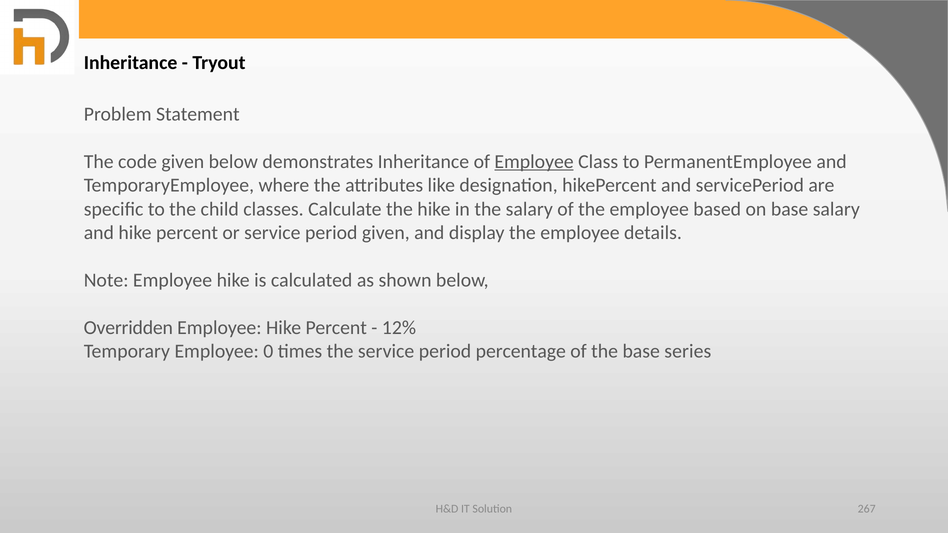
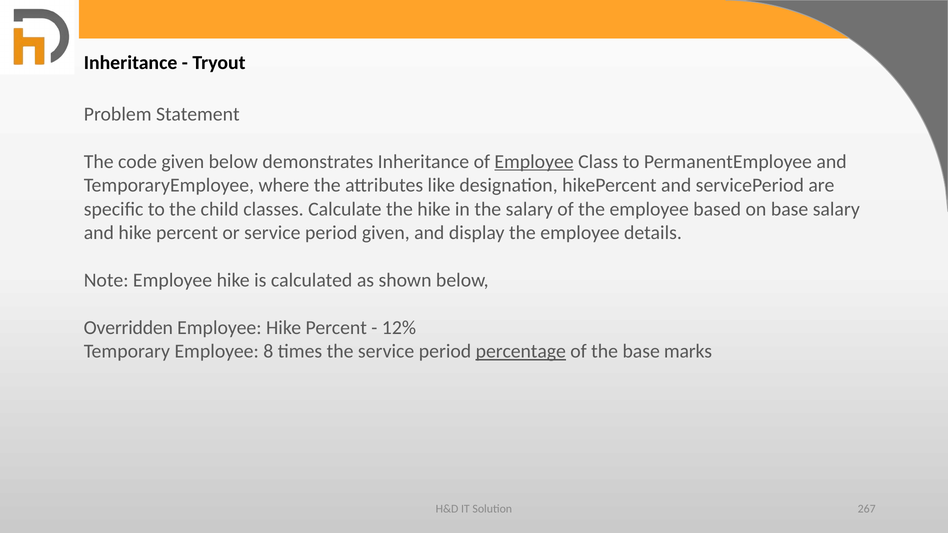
0: 0 -> 8 (268, 351)
percentage underline: none -> present (521, 351)
series: series -> marks (688, 351)
